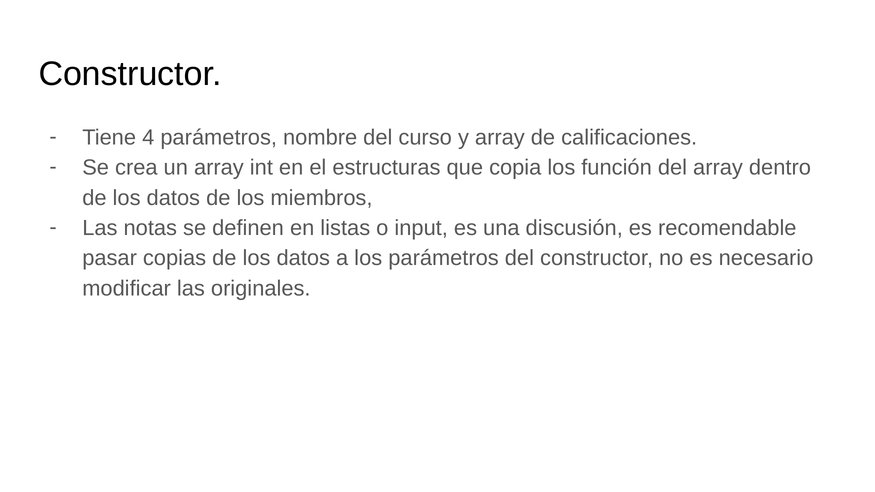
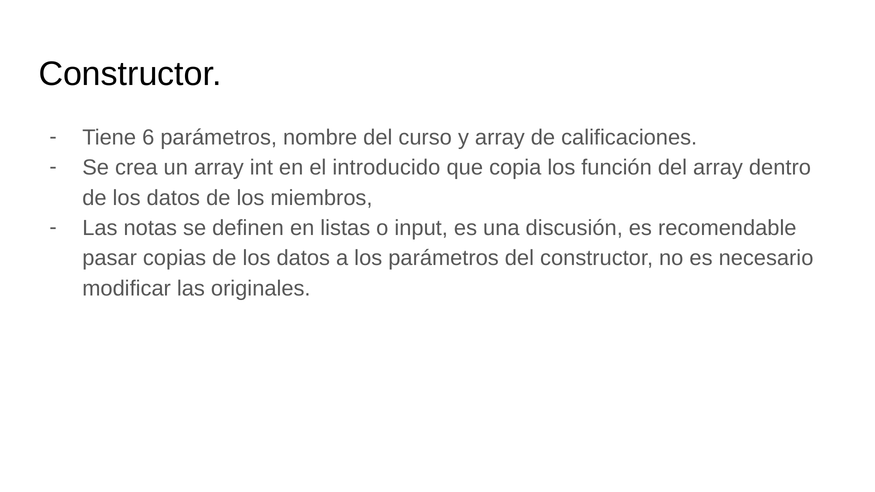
4: 4 -> 6 (148, 138)
estructuras: estructuras -> introducido (386, 168)
